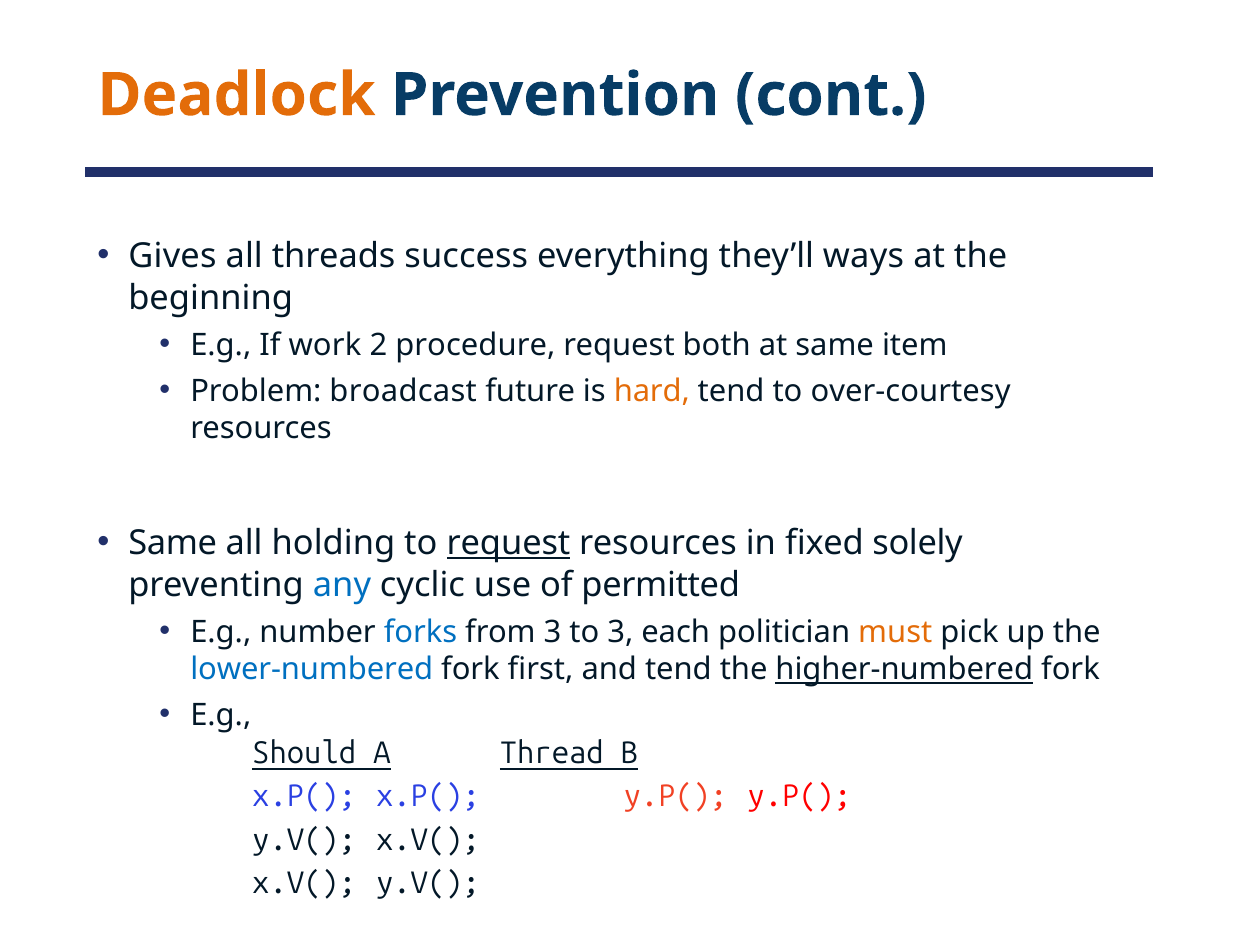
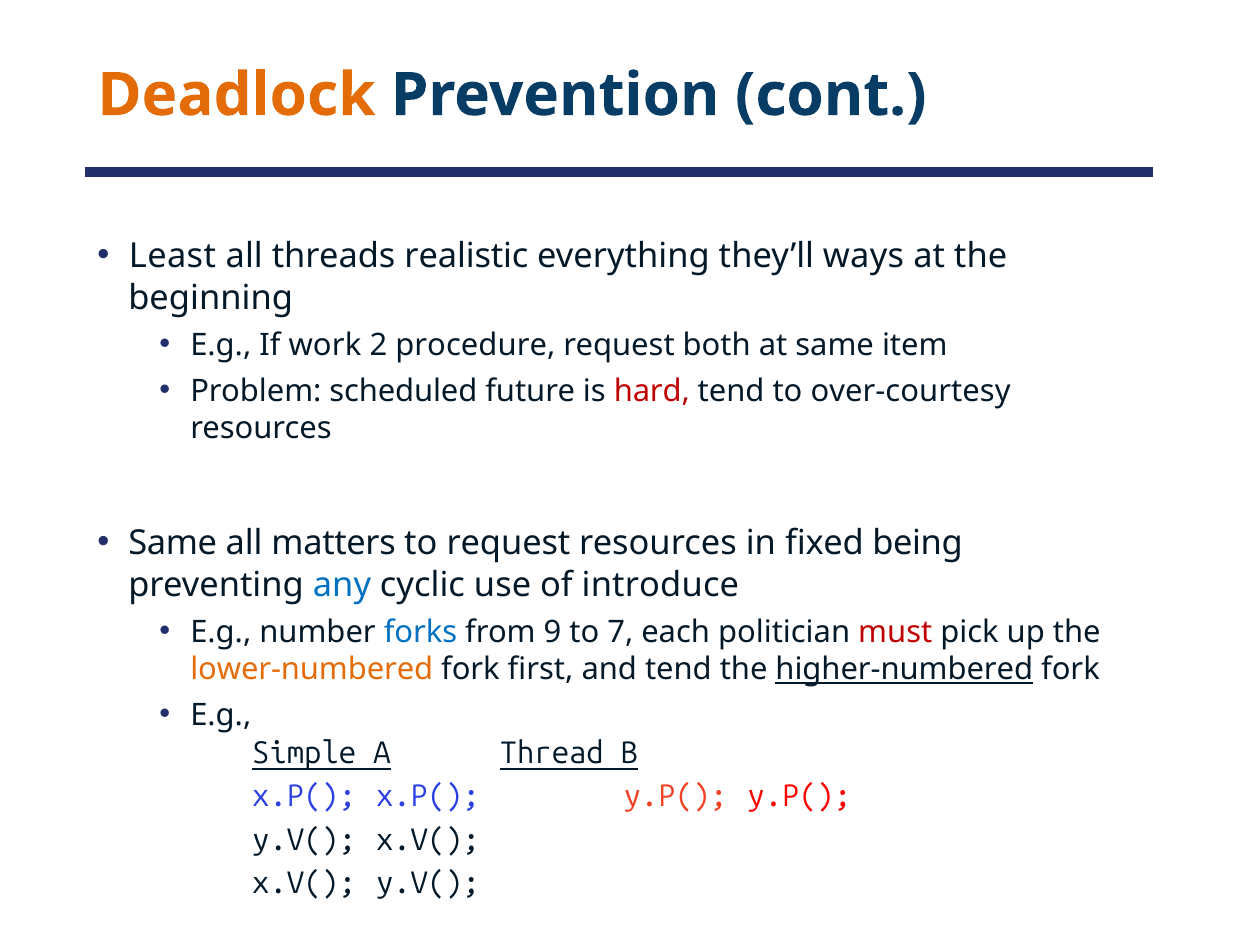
Gives: Gives -> Least (172, 256)
success: success -> realistic (466, 256)
broadcast: broadcast -> scheduled (403, 391)
hard colour: orange -> red (652, 391)
holding: holding -> matters (334, 543)
request underline: present -> none (508, 543)
solely: solely -> being (918, 543)
permitted: permitted -> introduce (660, 584)
from 3: 3 -> 9 (553, 632)
to 3: 3 -> 7 (620, 632)
must colour: orange -> red (895, 632)
lower-numbered colour: blue -> orange (312, 669)
Should: Should -> Simple (304, 753)
